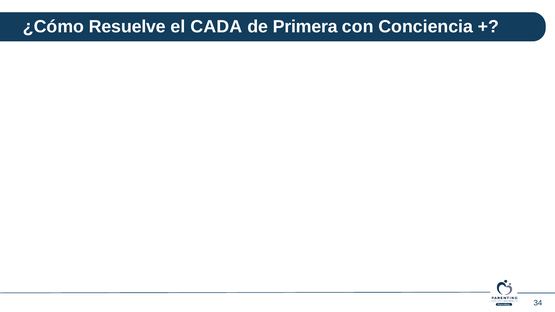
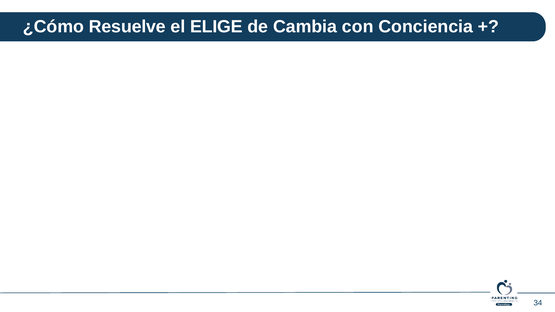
CADA: CADA -> ELIGE (217, 27)
Primera: Primera -> Cambia (305, 27)
